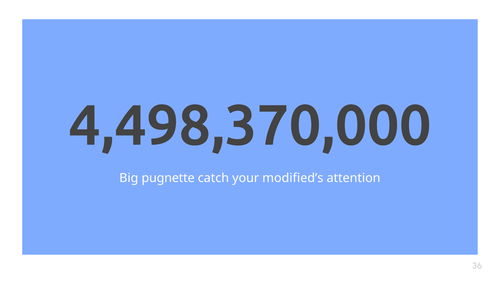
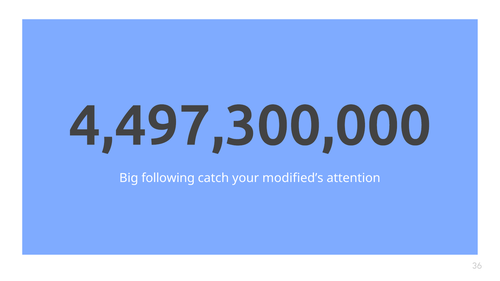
4,498,370,000: 4,498,370,000 -> 4,497,300,000 (250, 126)
pugnette: pugnette -> following (168, 178)
